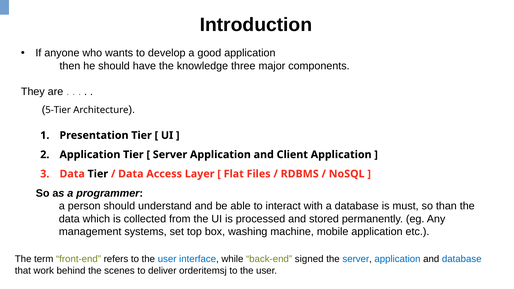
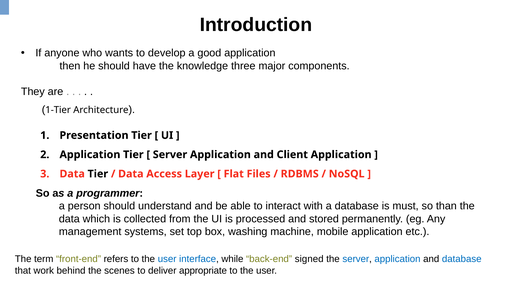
5-Tier: 5-Tier -> 1-Tier (58, 110)
orderitemsj: orderitemsj -> appropriate (203, 271)
